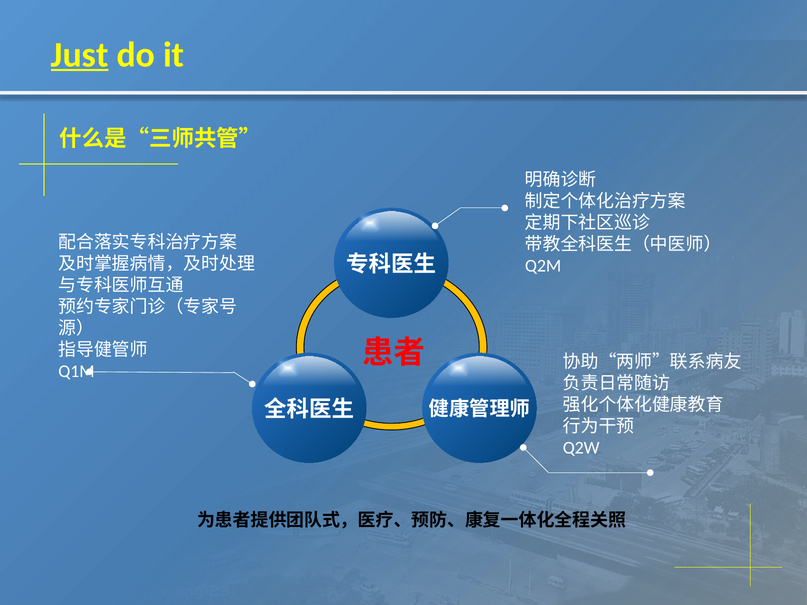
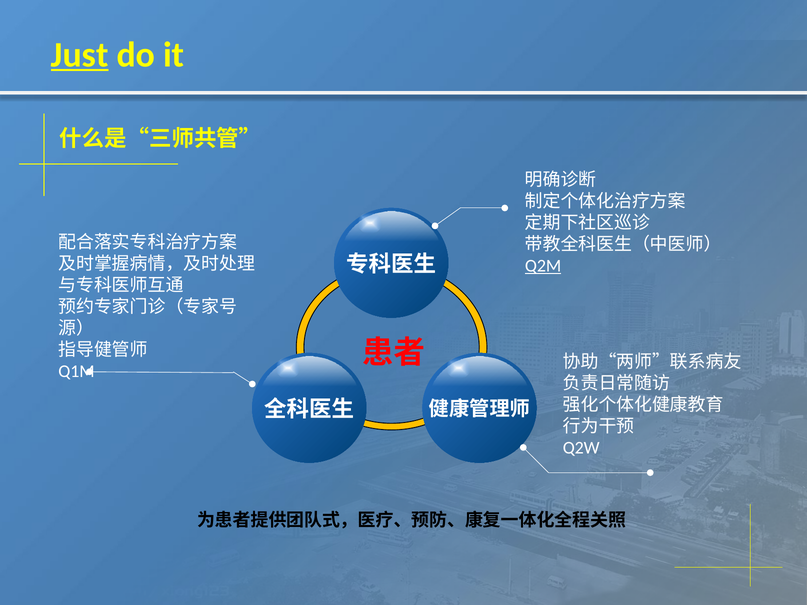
Q2M underline: none -> present (543, 266)
